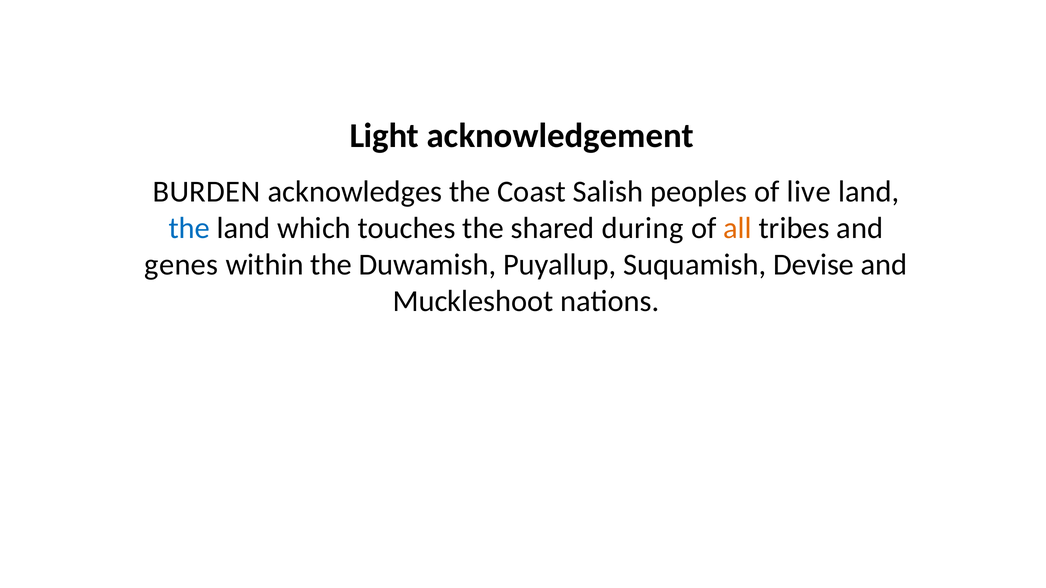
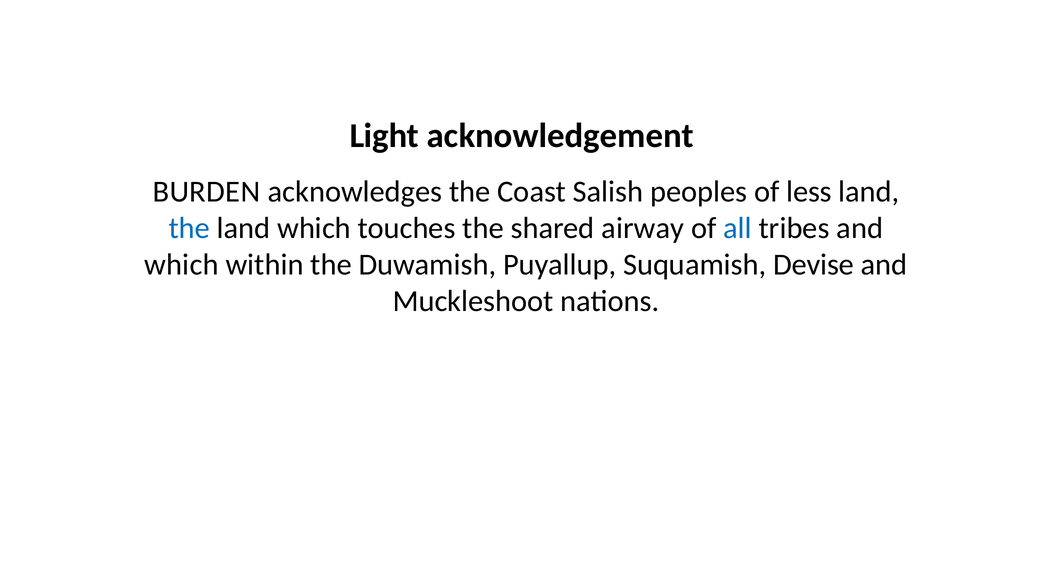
live: live -> less (809, 192)
during: during -> airway (643, 228)
all colour: orange -> blue (738, 228)
genes: genes -> which (181, 265)
